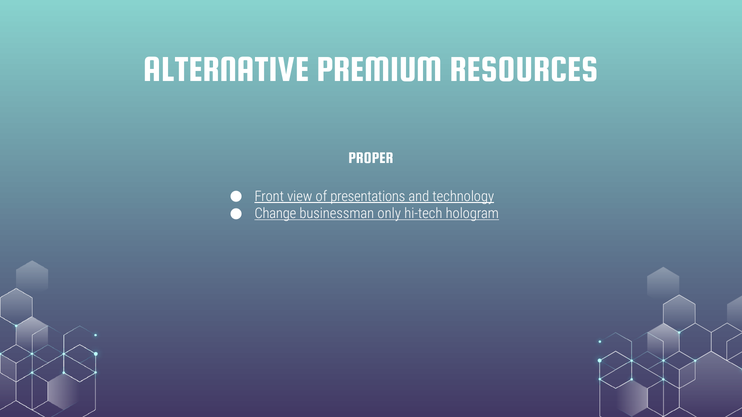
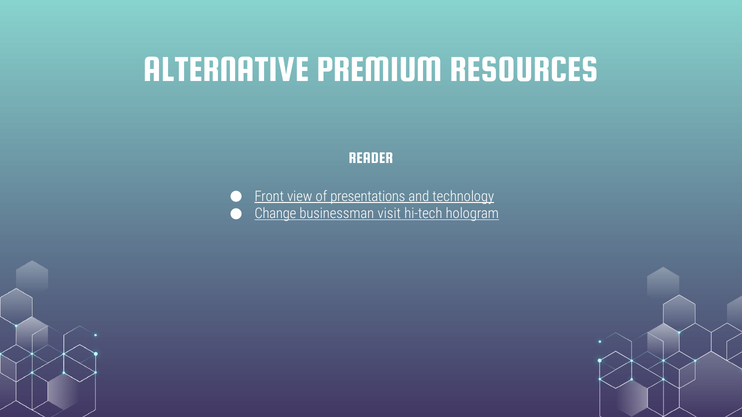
PROPER: PROPER -> READER (371, 158)
only: only -> visit (389, 214)
